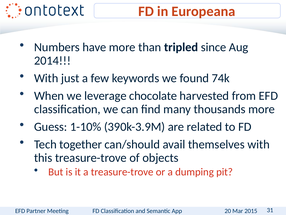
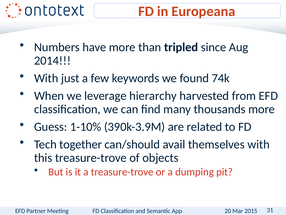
chocolate: chocolate -> hierarchy (153, 96)
